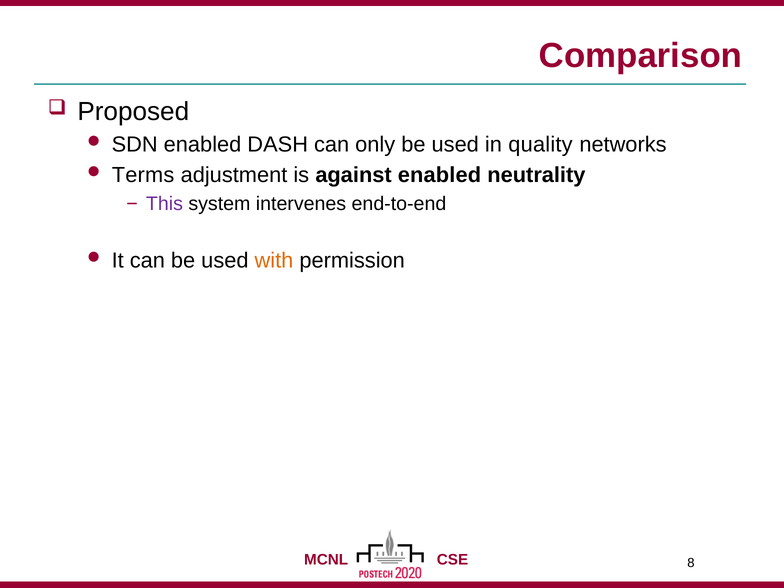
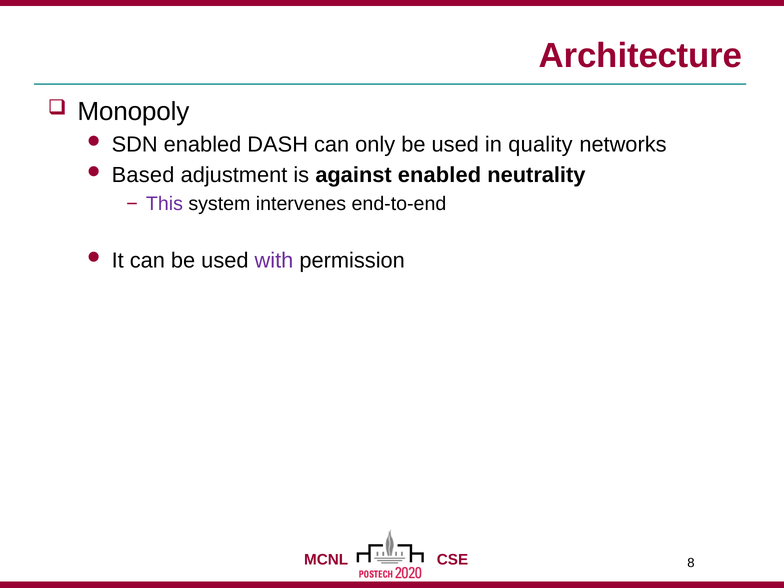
Comparison: Comparison -> Architecture (641, 56)
Proposed: Proposed -> Monopoly (133, 112)
Terms: Terms -> Based (143, 175)
with colour: orange -> purple (274, 260)
